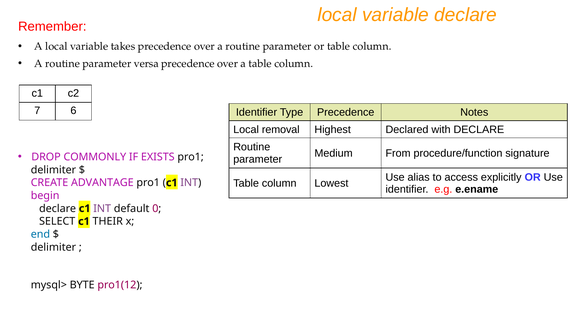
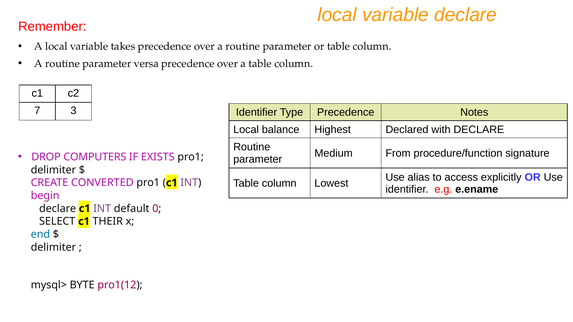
6: 6 -> 3 (73, 111)
removal: removal -> balance (281, 130)
COMMONLY: COMMONLY -> COMPUTERS (95, 157)
ADVANTAGE: ADVANTAGE -> CONVERTED (102, 183)
